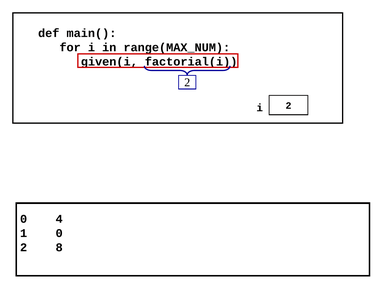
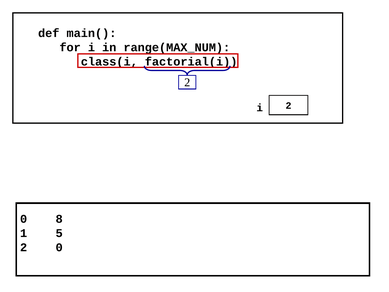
given(i: given(i -> class(i (109, 62)
4: 4 -> 8 (59, 219)
1 0: 0 -> 5 (59, 233)
8: 8 -> 0 (59, 247)
